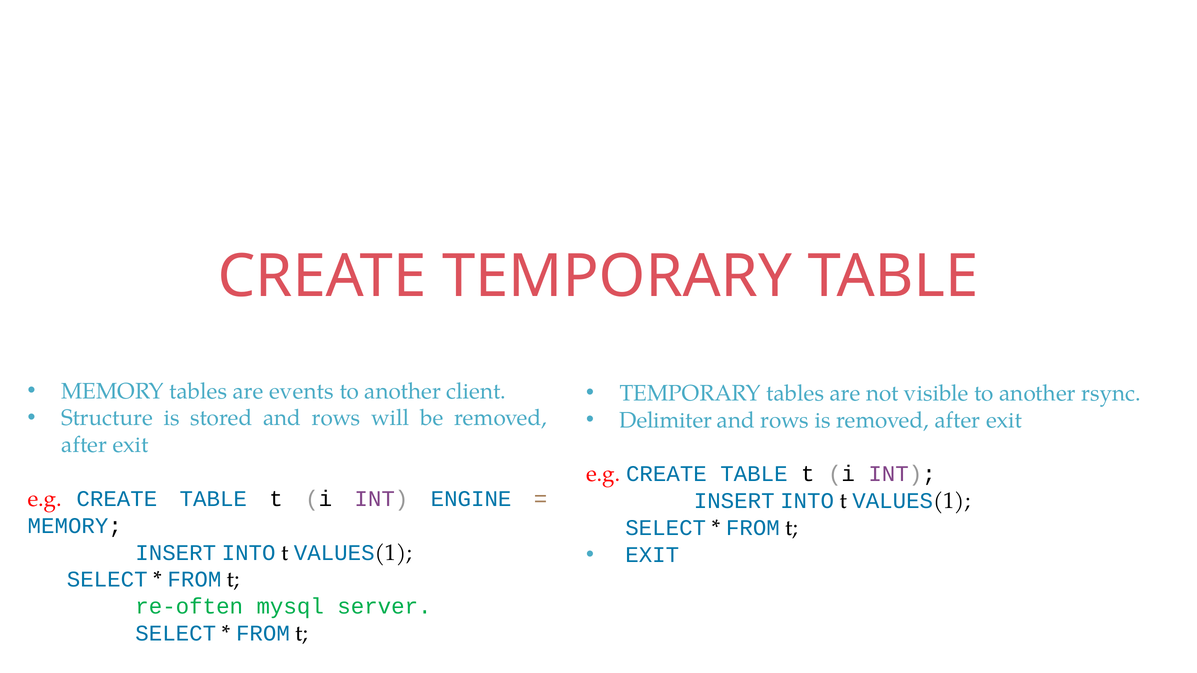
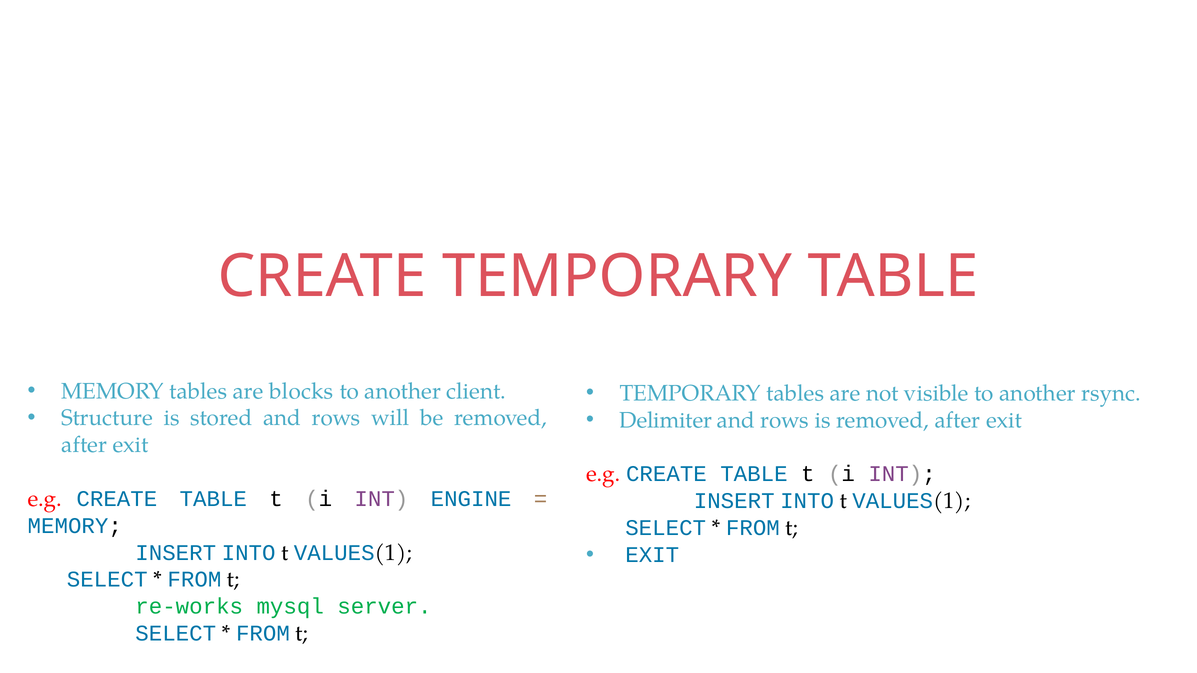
events: events -> blocks (301, 391)
re-often: re-often -> re-works (189, 607)
